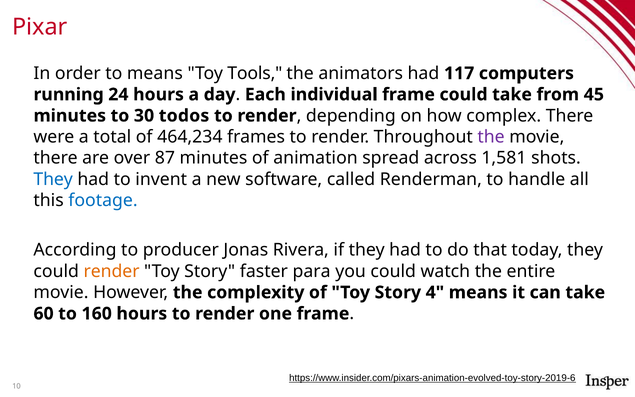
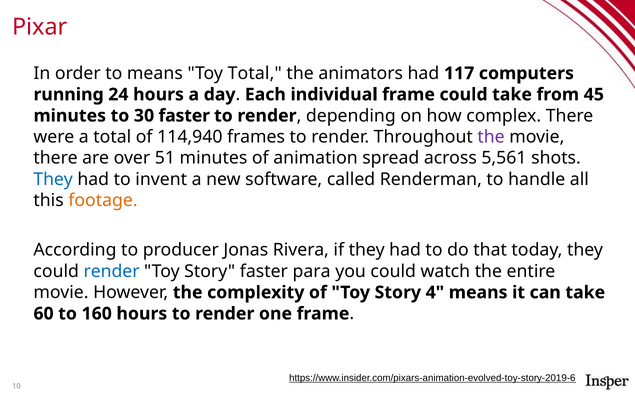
Toy Tools: Tools -> Total (255, 73)
30 todos: todos -> faster (184, 116)
464,234: 464,234 -> 114,940 (190, 137)
87: 87 -> 51 (165, 158)
1,581: 1,581 -> 5,561 (504, 158)
footage colour: blue -> orange (103, 201)
render colour: orange -> blue (112, 271)
